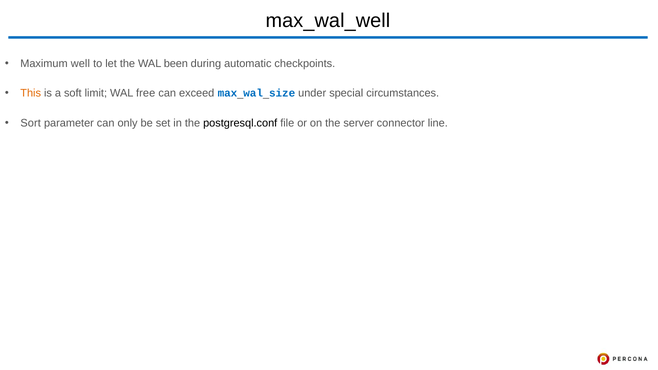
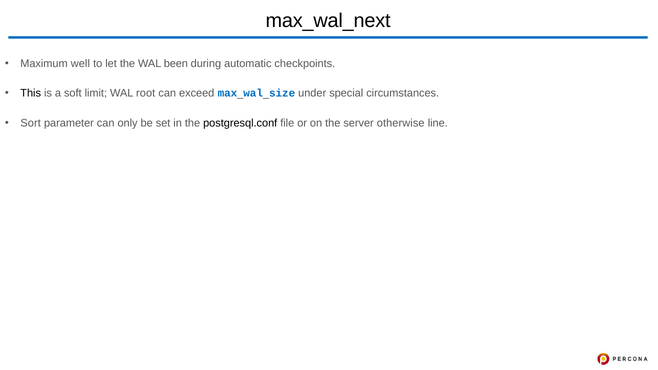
max_wal_well: max_wal_well -> max_wal_next (328, 21)
This colour: orange -> black (31, 93)
free: free -> root (146, 93)
connector: connector -> otherwise (401, 123)
